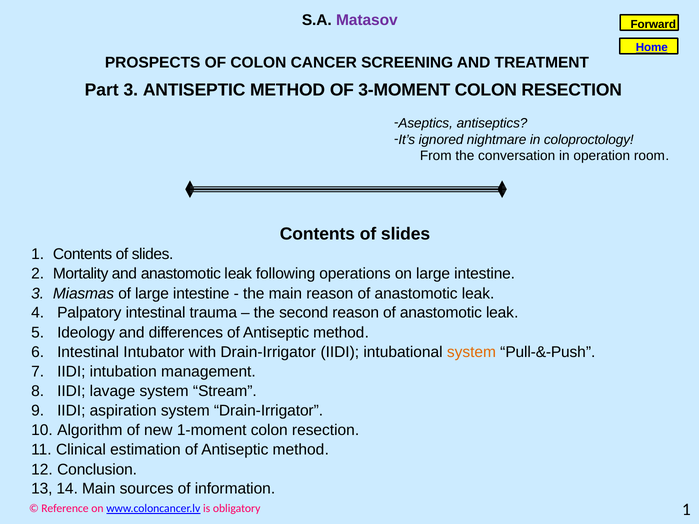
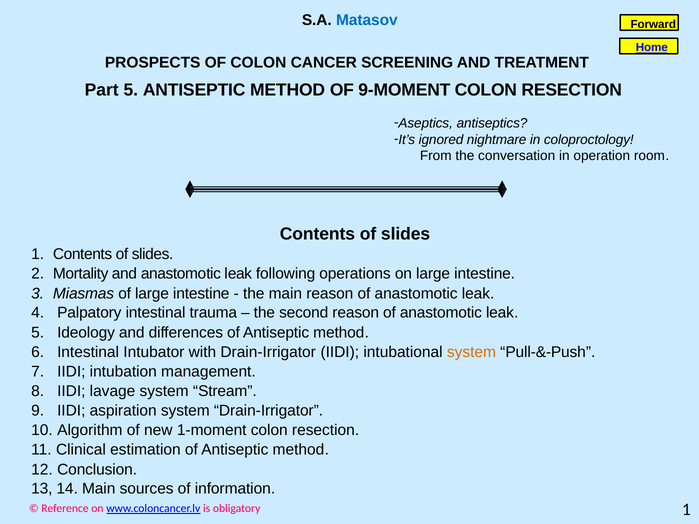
Matasov colour: purple -> blue (367, 20)
Part 3: 3 -> 5 (131, 90)
3-MOMENT: 3-MOMENT -> 9-MOMENT (404, 90)
